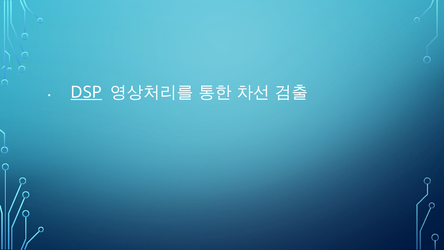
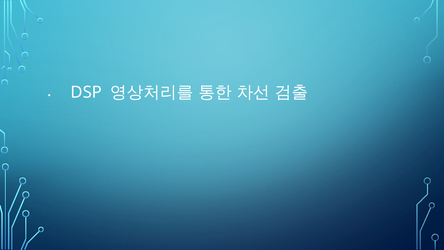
DSP underline: present -> none (86, 92)
